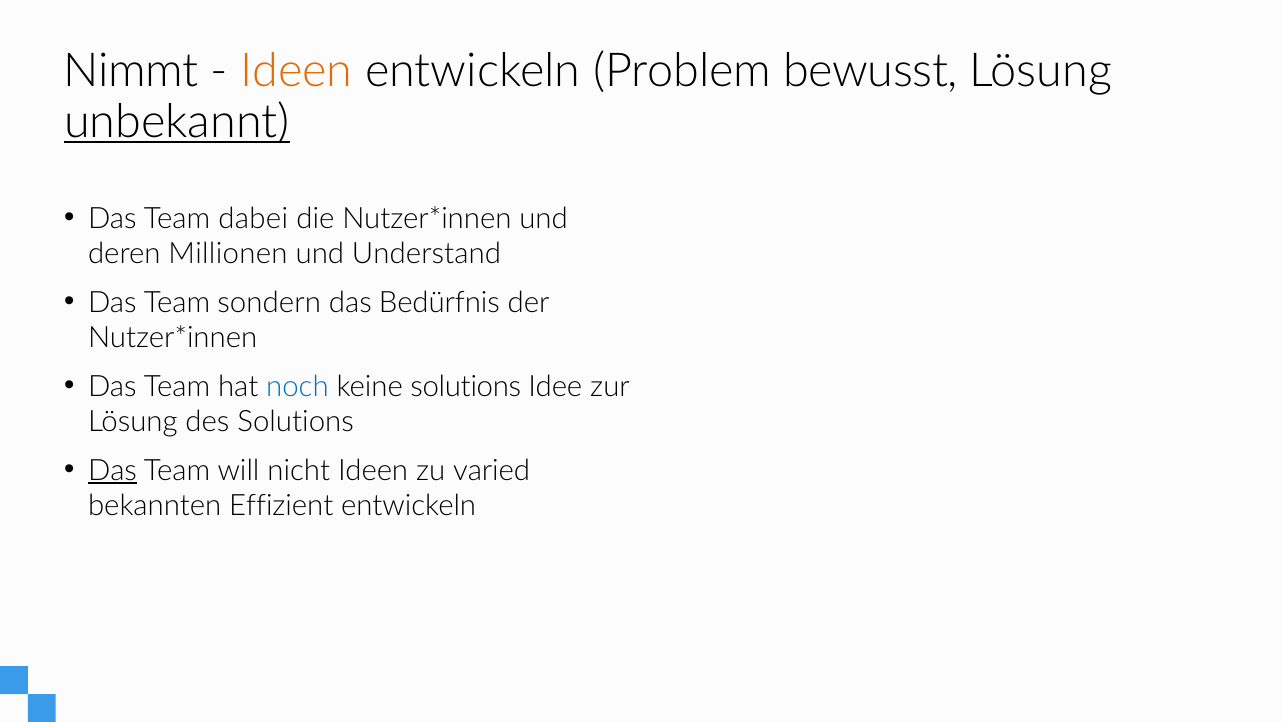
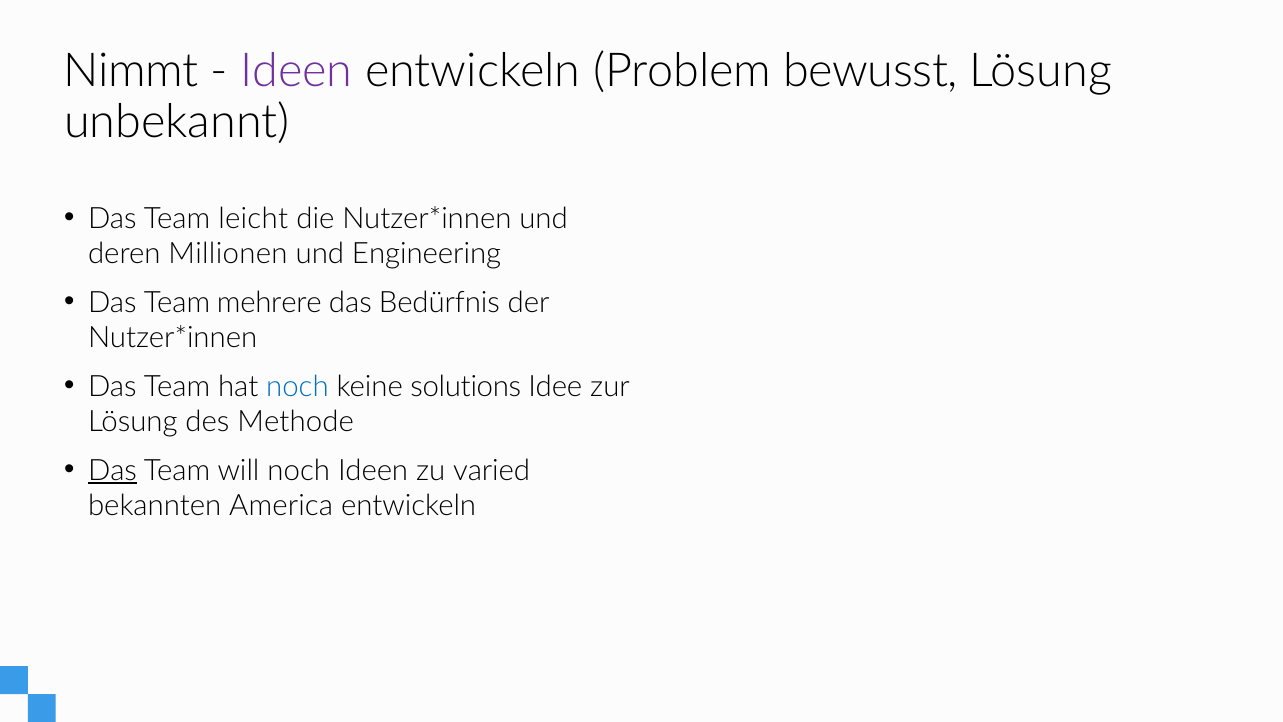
Ideen colour: orange -> purple (297, 71)
unbekannt underline: present -> none (177, 122)
dabei: dabei -> leicht (253, 219)
Understand: Understand -> Engineering (427, 254)
sondern: sondern -> mehrere (269, 302)
des Solutions: Solutions -> Methode (296, 422)
will nicht: nicht -> noch (299, 470)
Effizient: Effizient -> America (281, 505)
